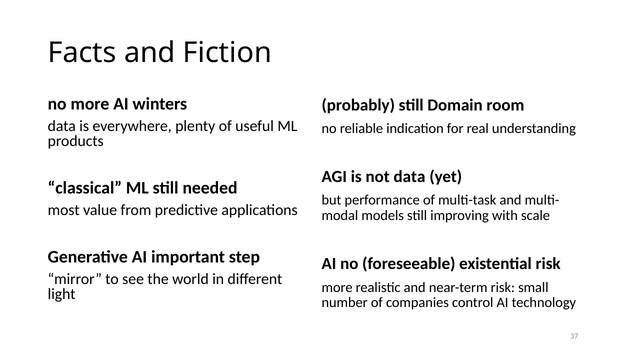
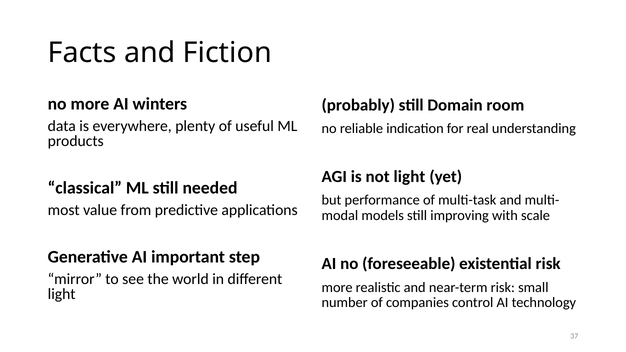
not data: data -> light (409, 177)
